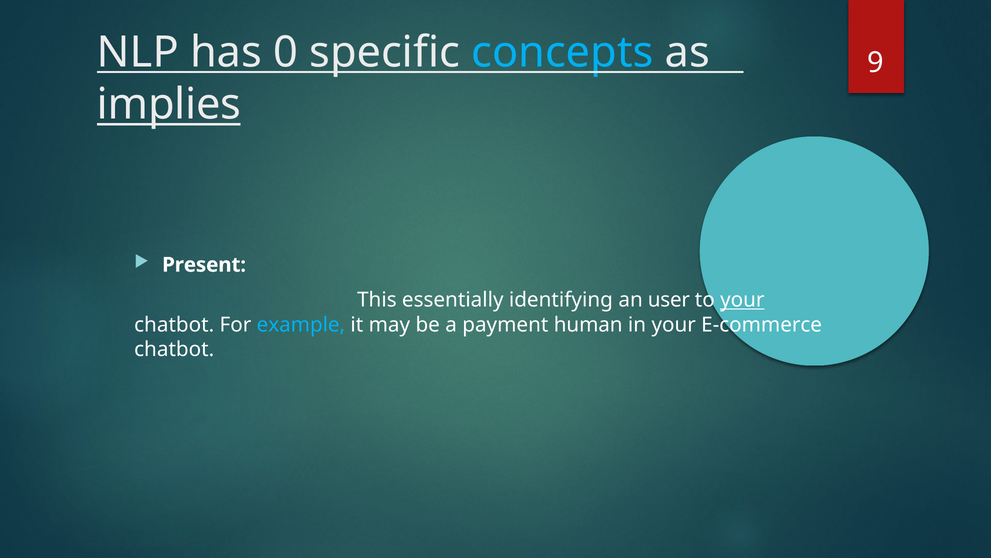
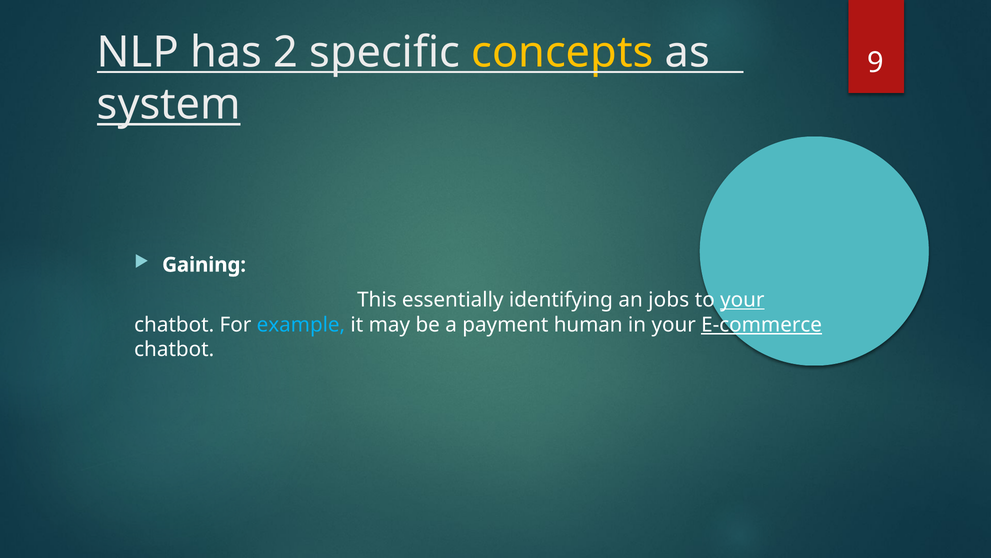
0: 0 -> 2 (286, 52)
concepts colour: light blue -> yellow (562, 52)
implies: implies -> system (169, 104)
Present: Present -> Gaining (204, 265)
user: user -> jobs (669, 300)
E-commerce underline: none -> present (762, 325)
